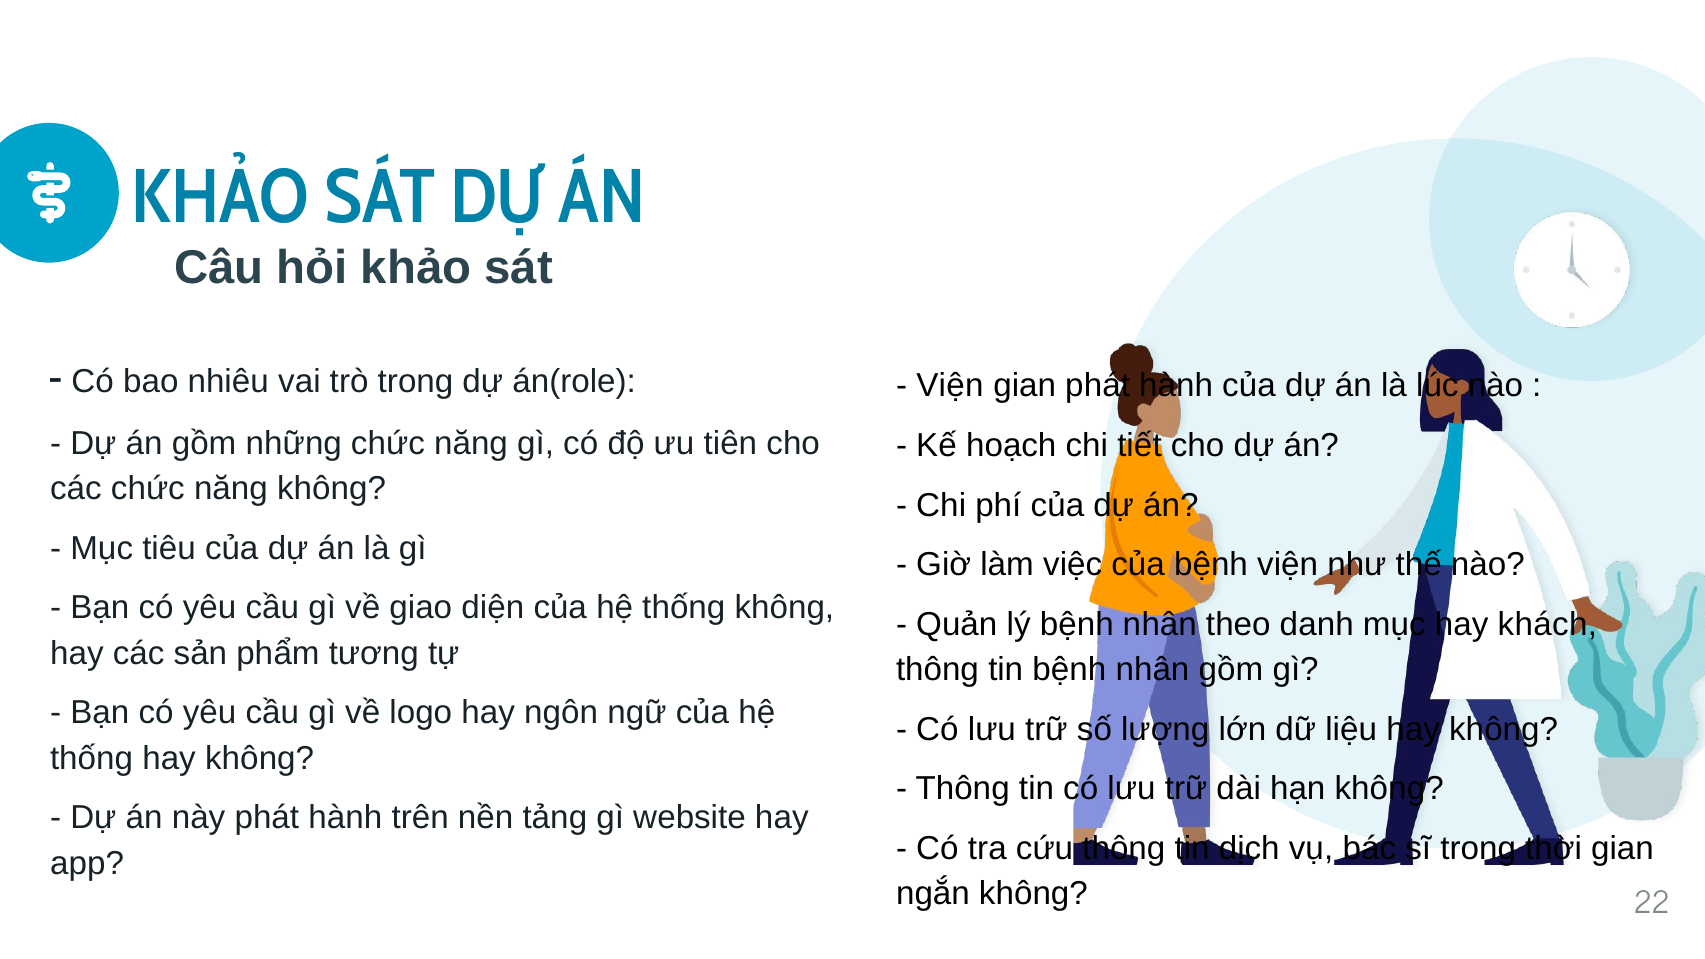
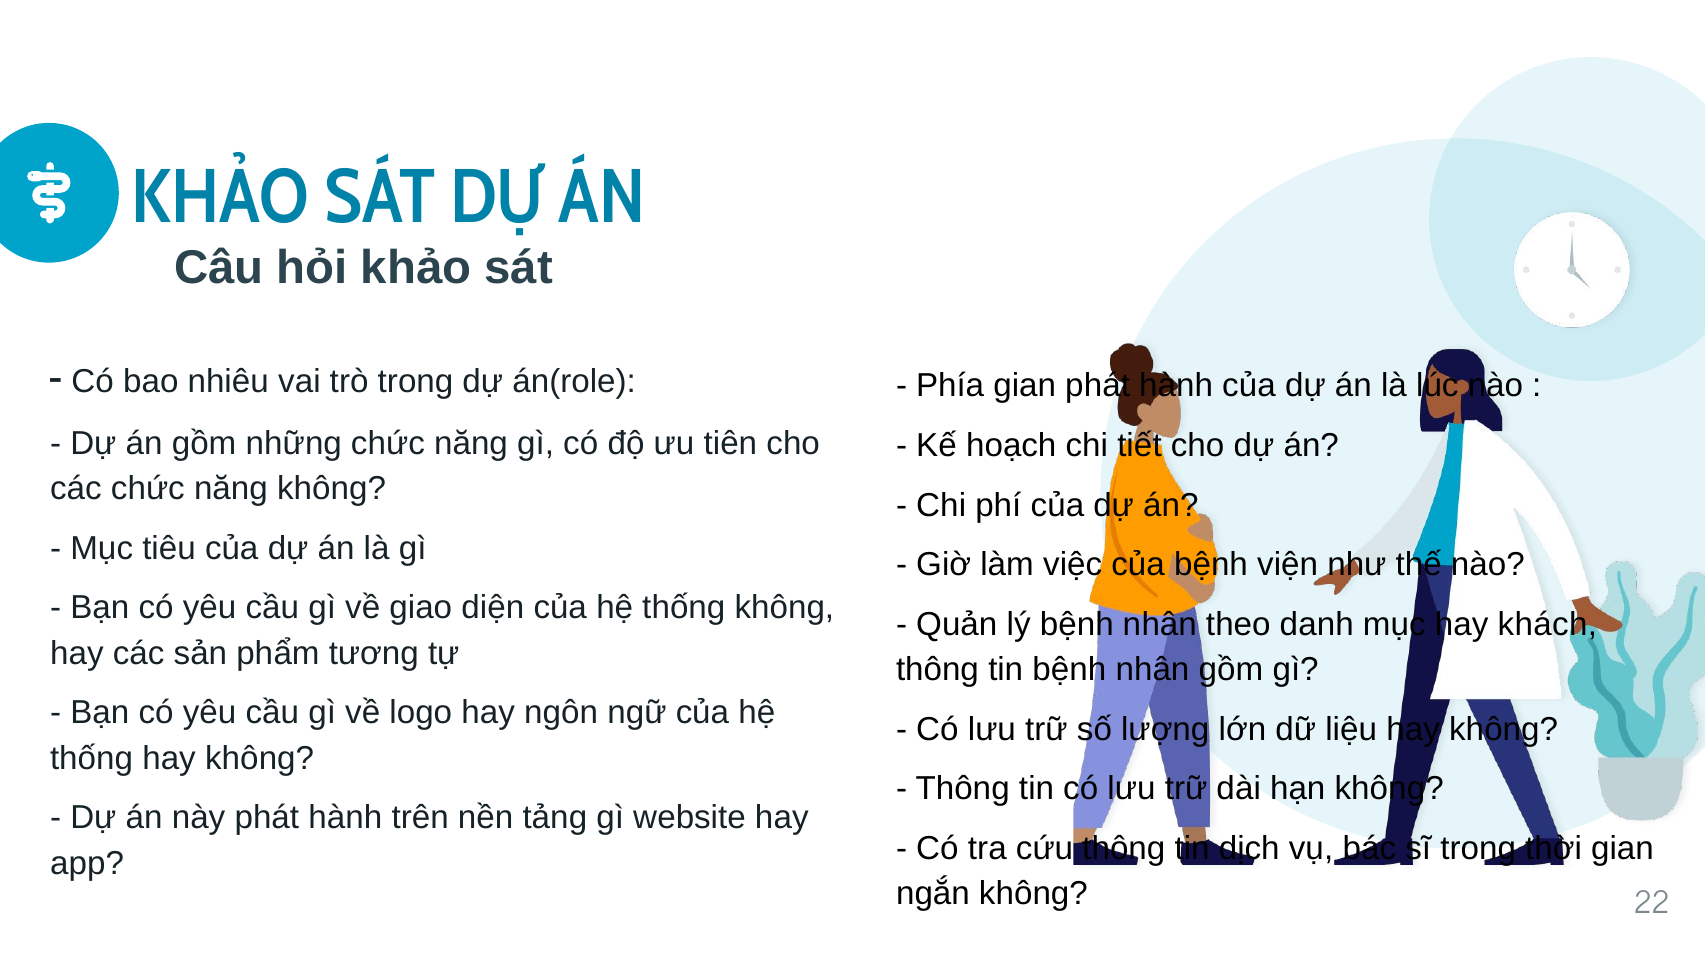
Viện: Viện -> Phía (950, 386)
